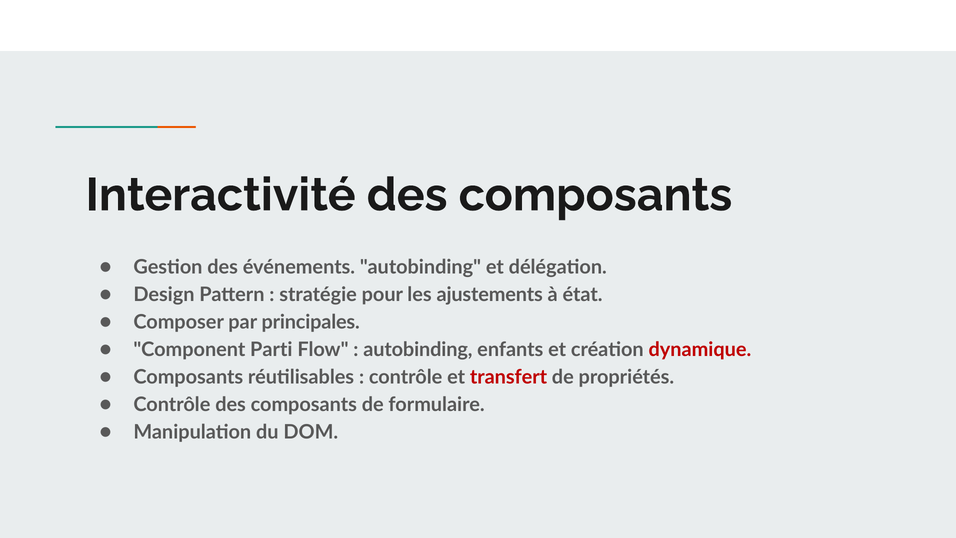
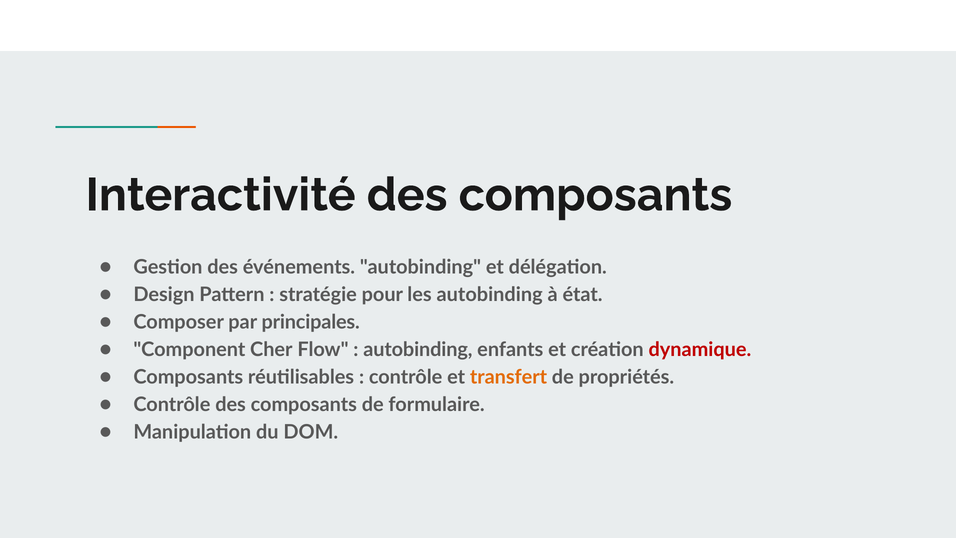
les ajustements: ajustements -> autobinding (490, 295)
Parti: Parti -> Cher (271, 349)
transfert colour: red -> orange (508, 377)
